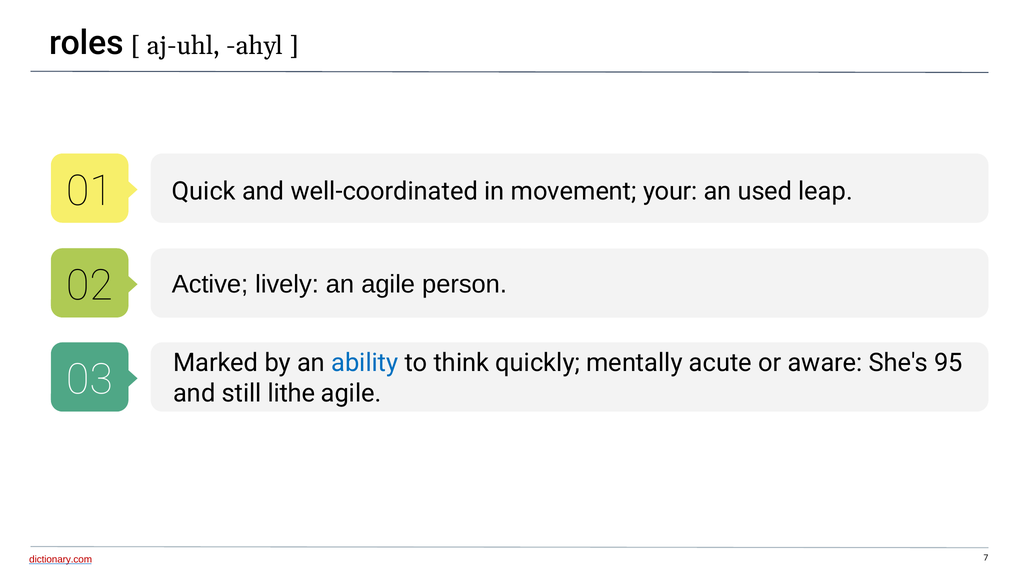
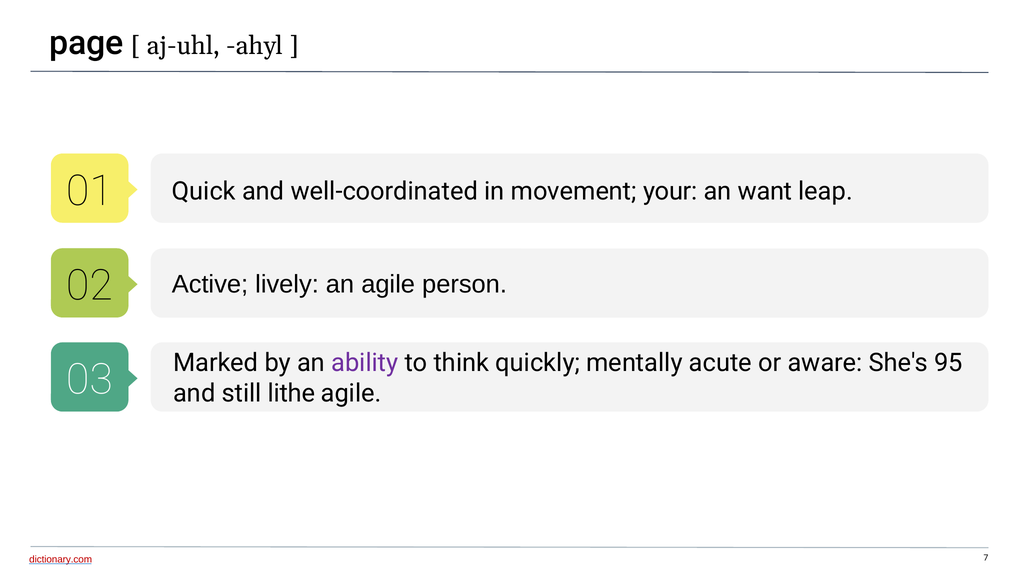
roles: roles -> page (86, 43)
used: used -> want (765, 191)
ability colour: blue -> purple (365, 363)
